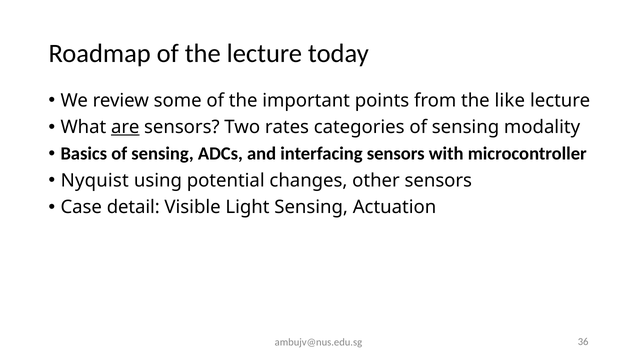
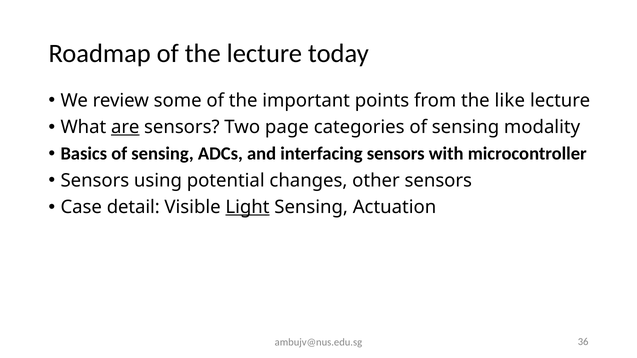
rates: rates -> page (287, 127)
Nyquist: Nyquist -> Sensors (95, 181)
Light underline: none -> present (248, 207)
